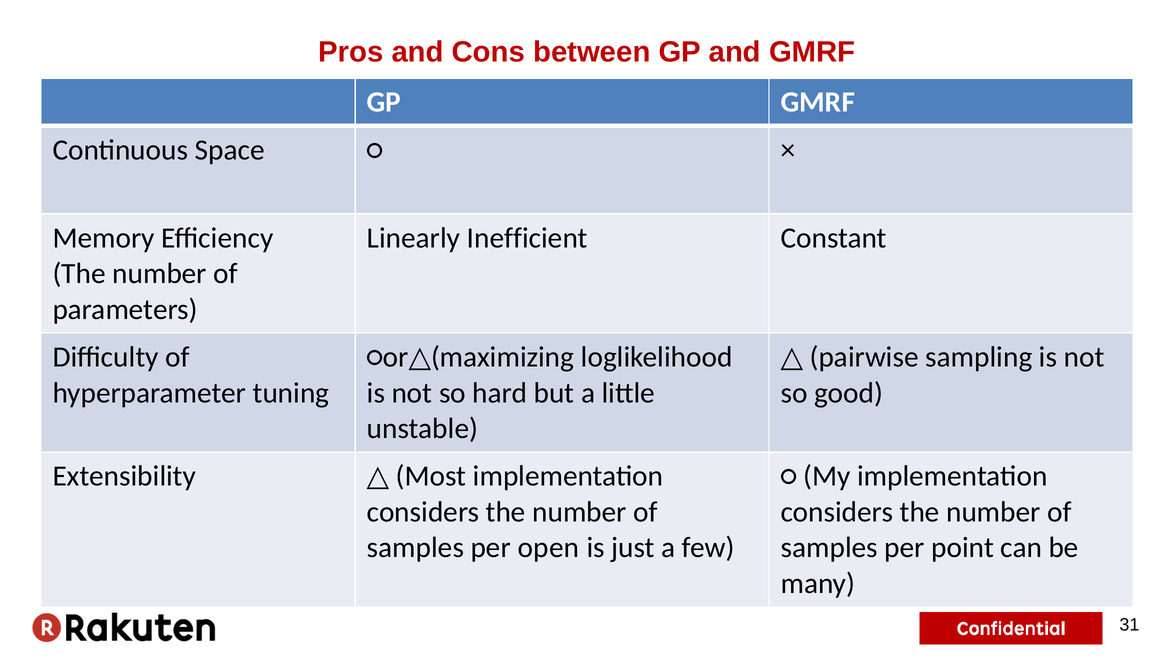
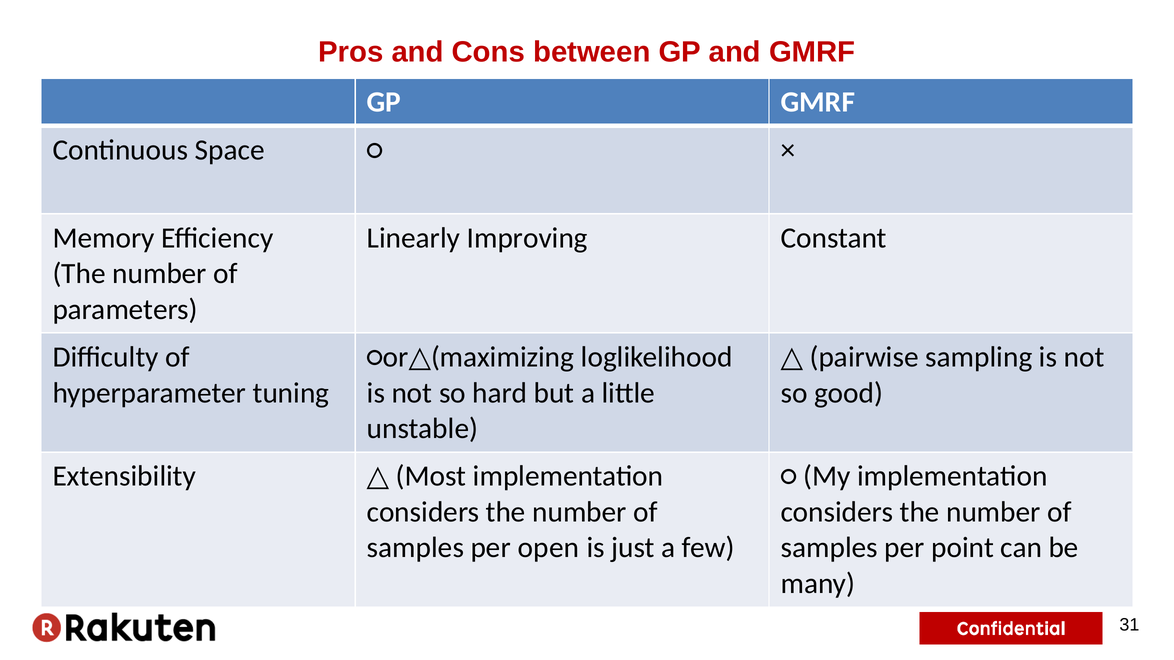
Inefficient: Inefficient -> Improving (527, 238)
